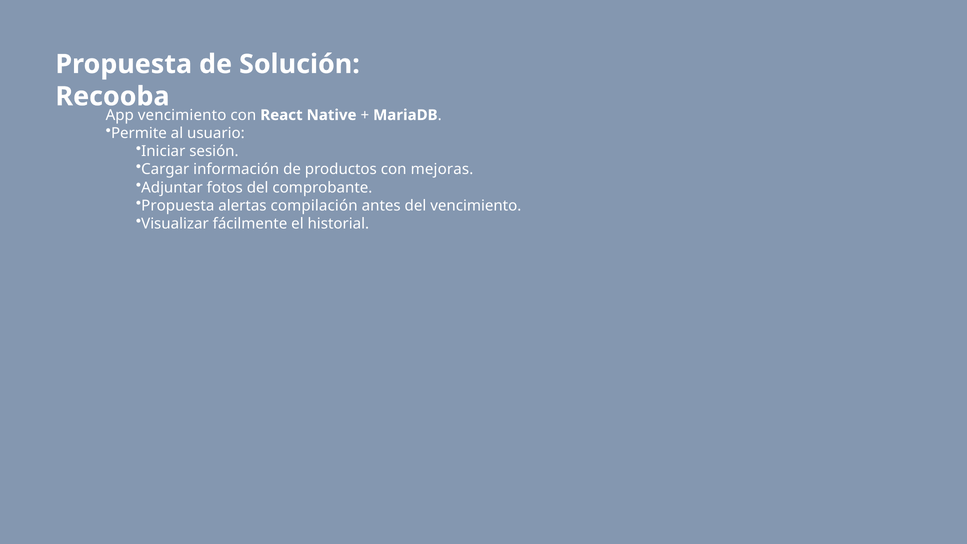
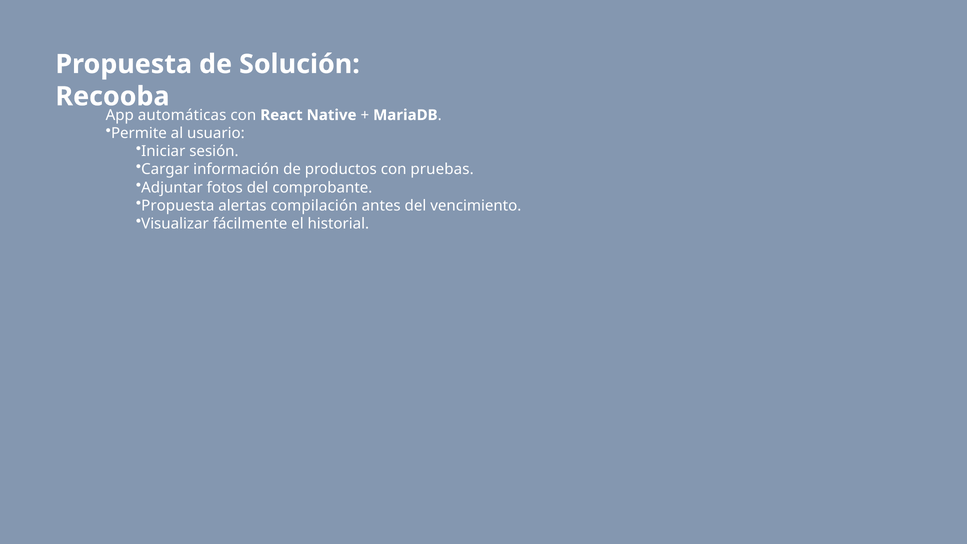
vencimiento: vencimiento -> automáticas (182, 115)
mejoras: mejoras -> pruebas (442, 169)
